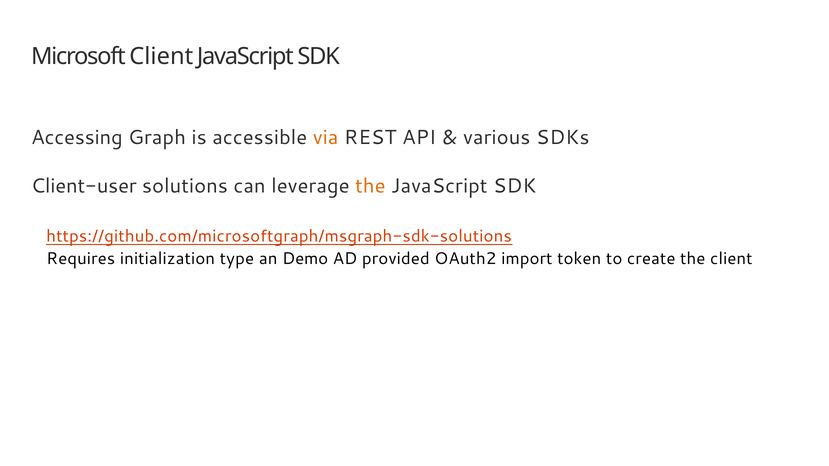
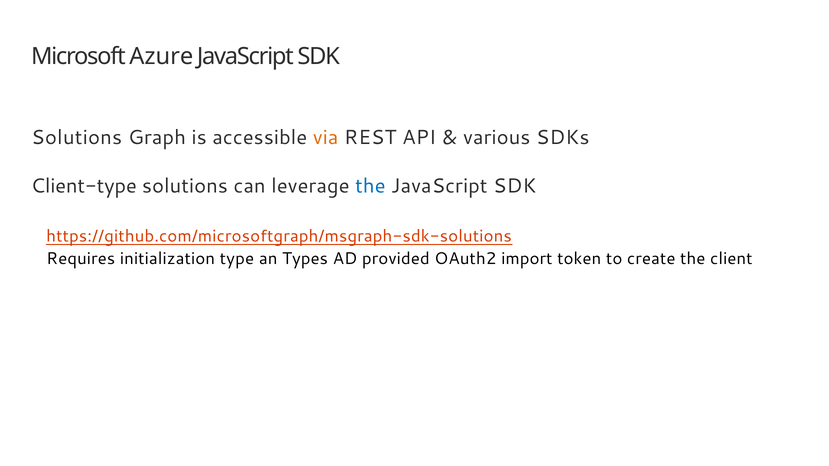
Microsoft Client: Client -> Azure (161, 57)
Accessing: Accessing -> Solutions (77, 138)
Client-user: Client-user -> Client-type (84, 186)
the colour: orange -> blue (370, 186)
Demo: Demo -> Types (305, 259)
